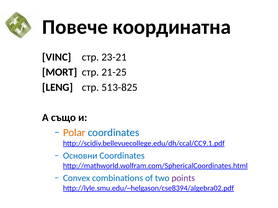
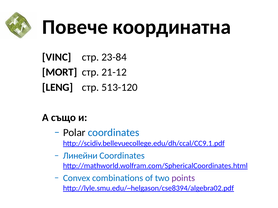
23-21: 23-21 -> 23-84 (114, 57)
21-25: 21-25 -> 21-12 (114, 72)
513-825: 513-825 -> 513-120 (120, 87)
Polar colour: orange -> black (74, 133)
Основни: Основни -> Линейни (80, 156)
